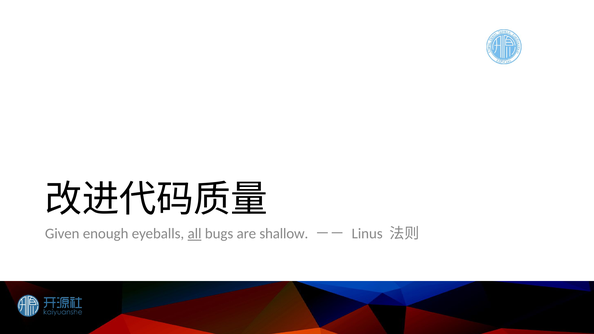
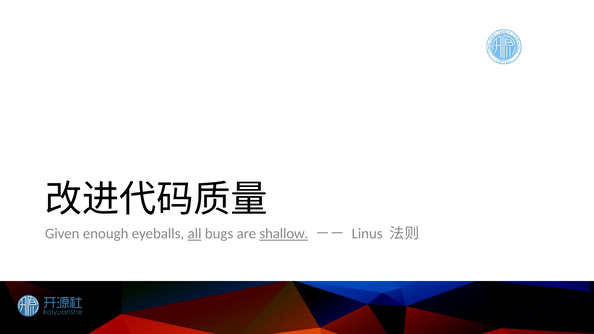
shallow underline: none -> present (284, 234)
